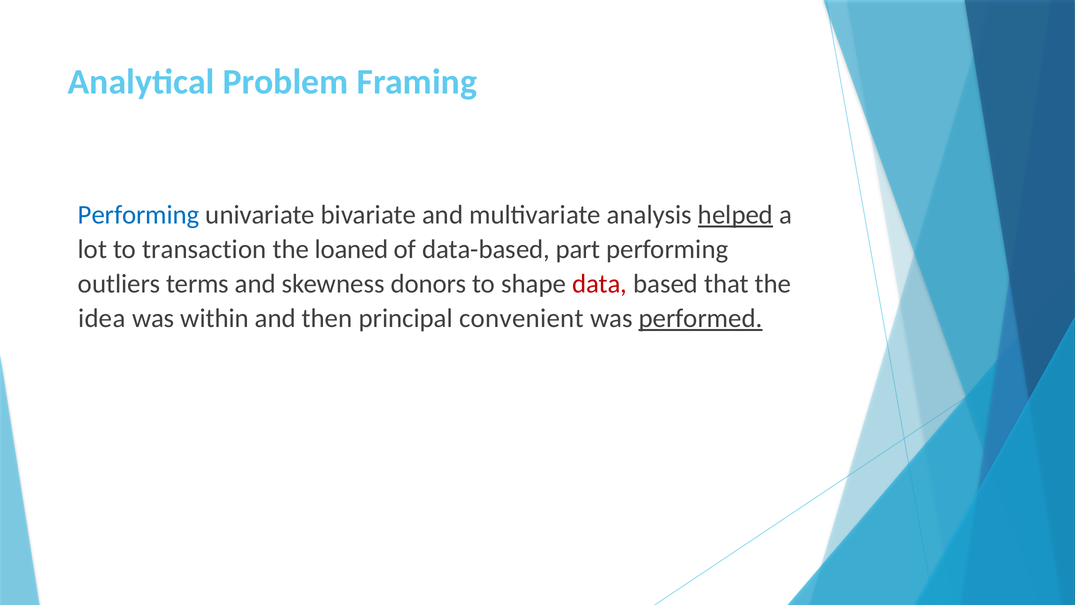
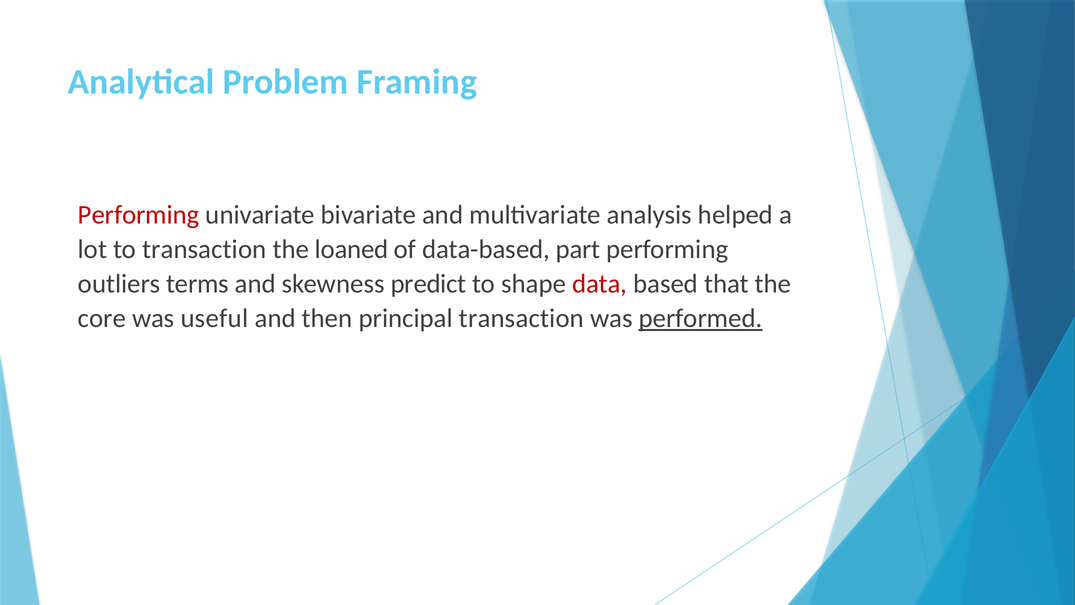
Performing colour: blue -> red (139, 215)
helped underline: present -> none (736, 215)
donors: donors -> predict (429, 284)
idea: idea -> core (102, 318)
within: within -> useful (214, 318)
principal convenient: convenient -> transaction (521, 318)
